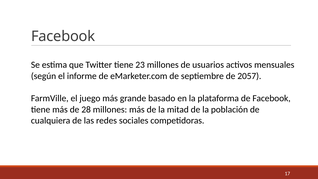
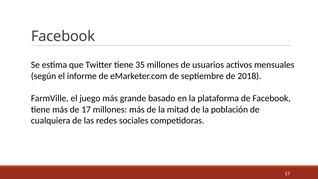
23: 23 -> 35 (140, 65)
2057: 2057 -> 2018 (249, 76)
de 28: 28 -> 17 (86, 109)
